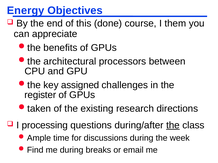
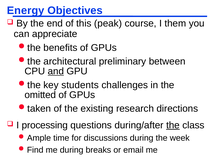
done: done -> peak (108, 23)
processors: processors -> preliminary (123, 62)
and underline: none -> present (56, 71)
assigned: assigned -> students (80, 85)
register: register -> omitted (40, 95)
